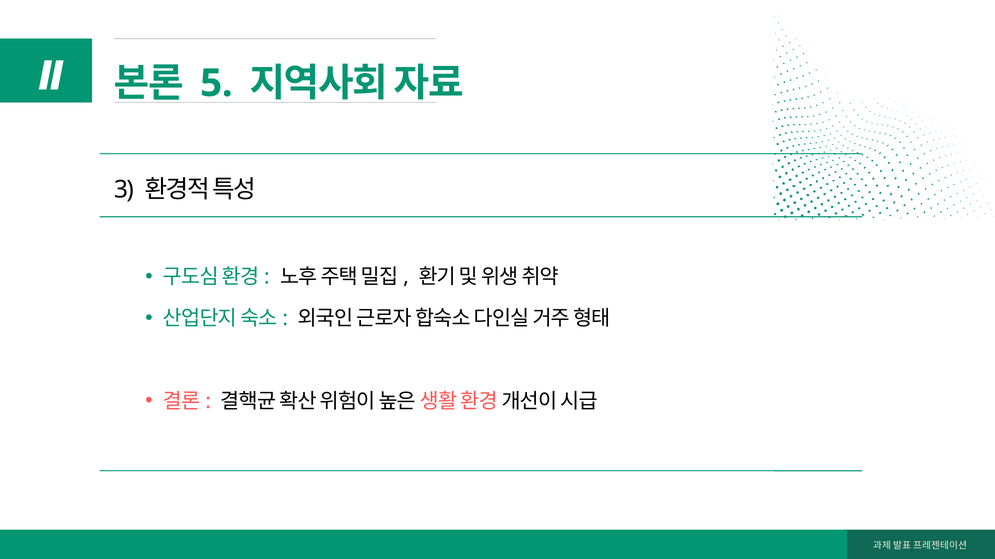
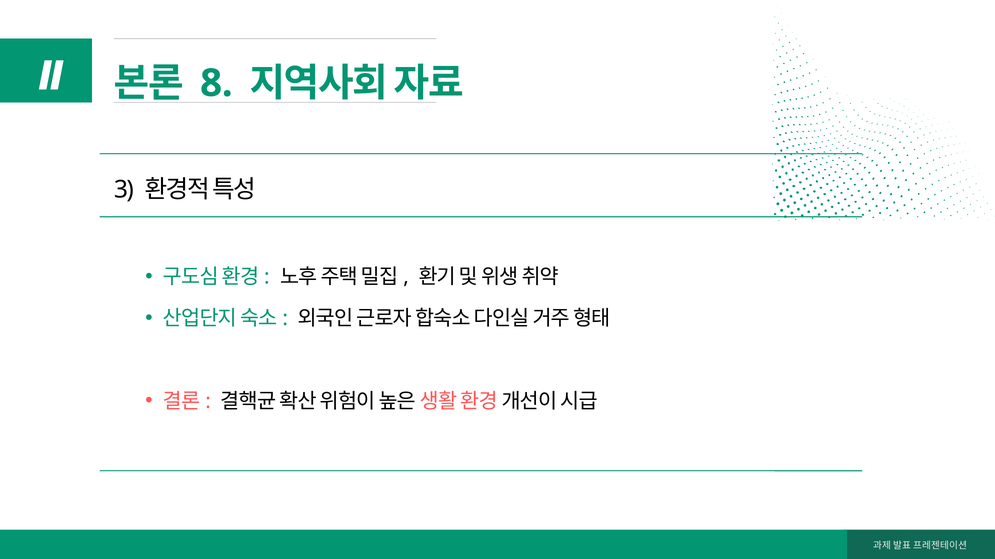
5: 5 -> 8 (216, 83)
